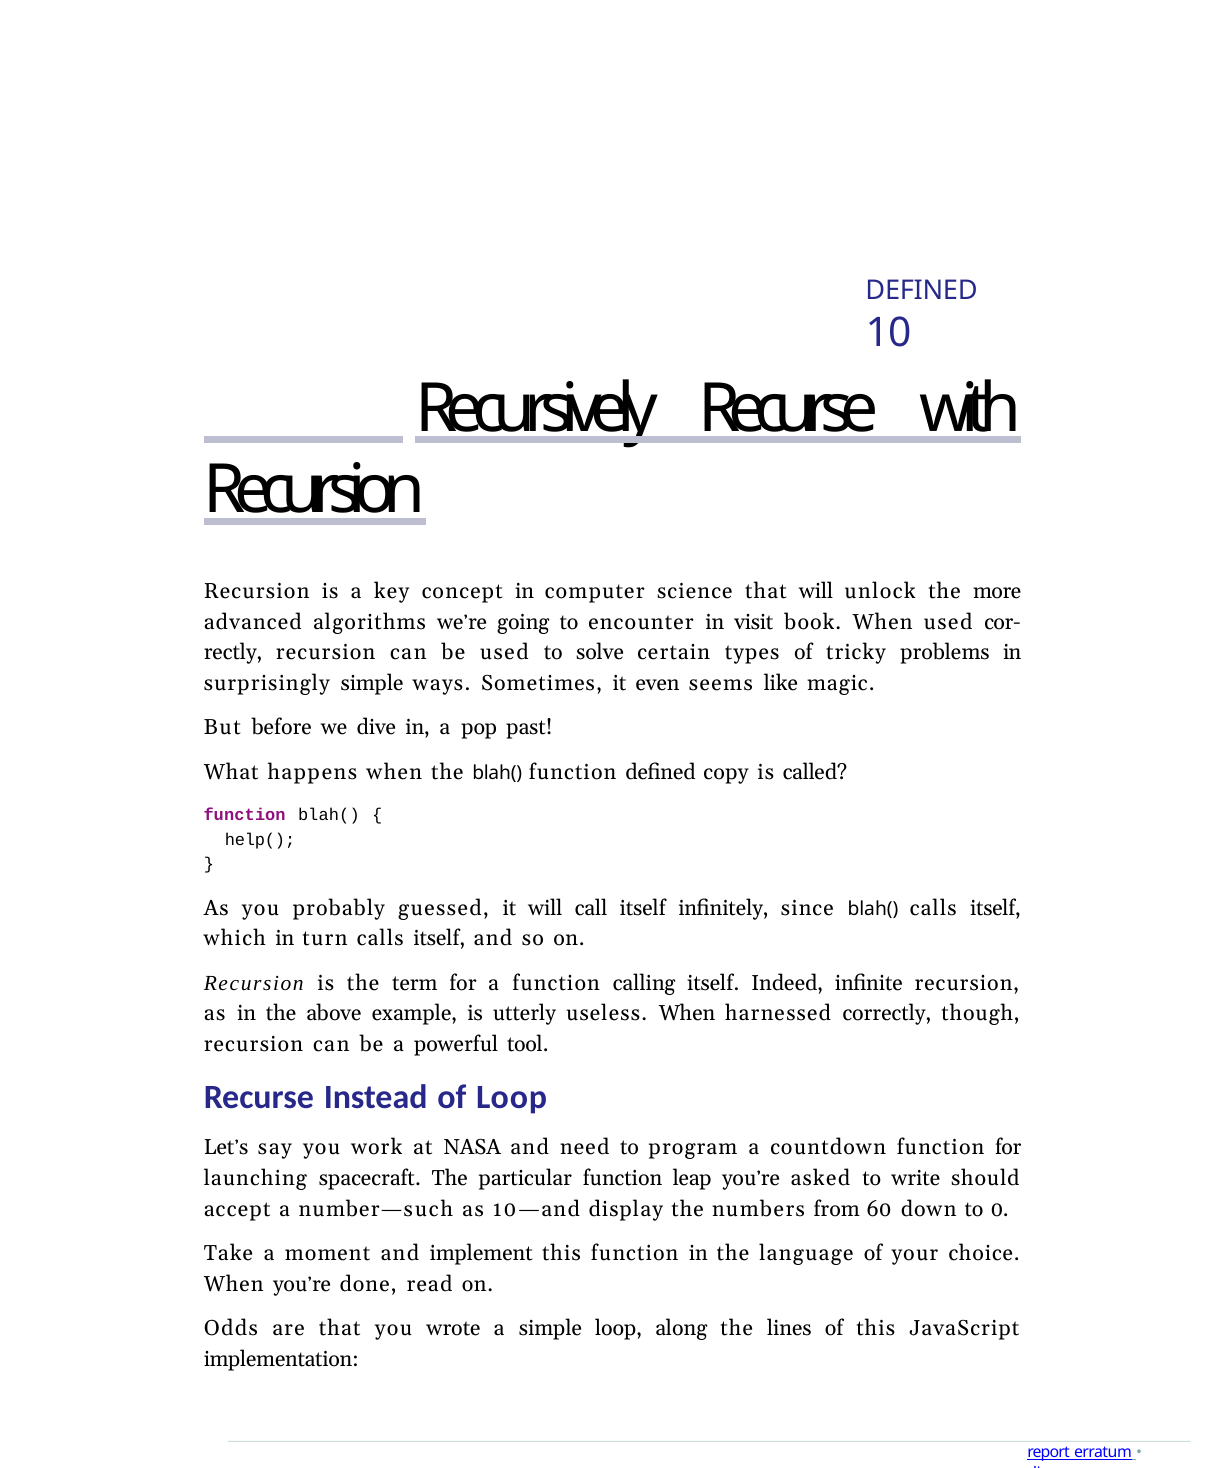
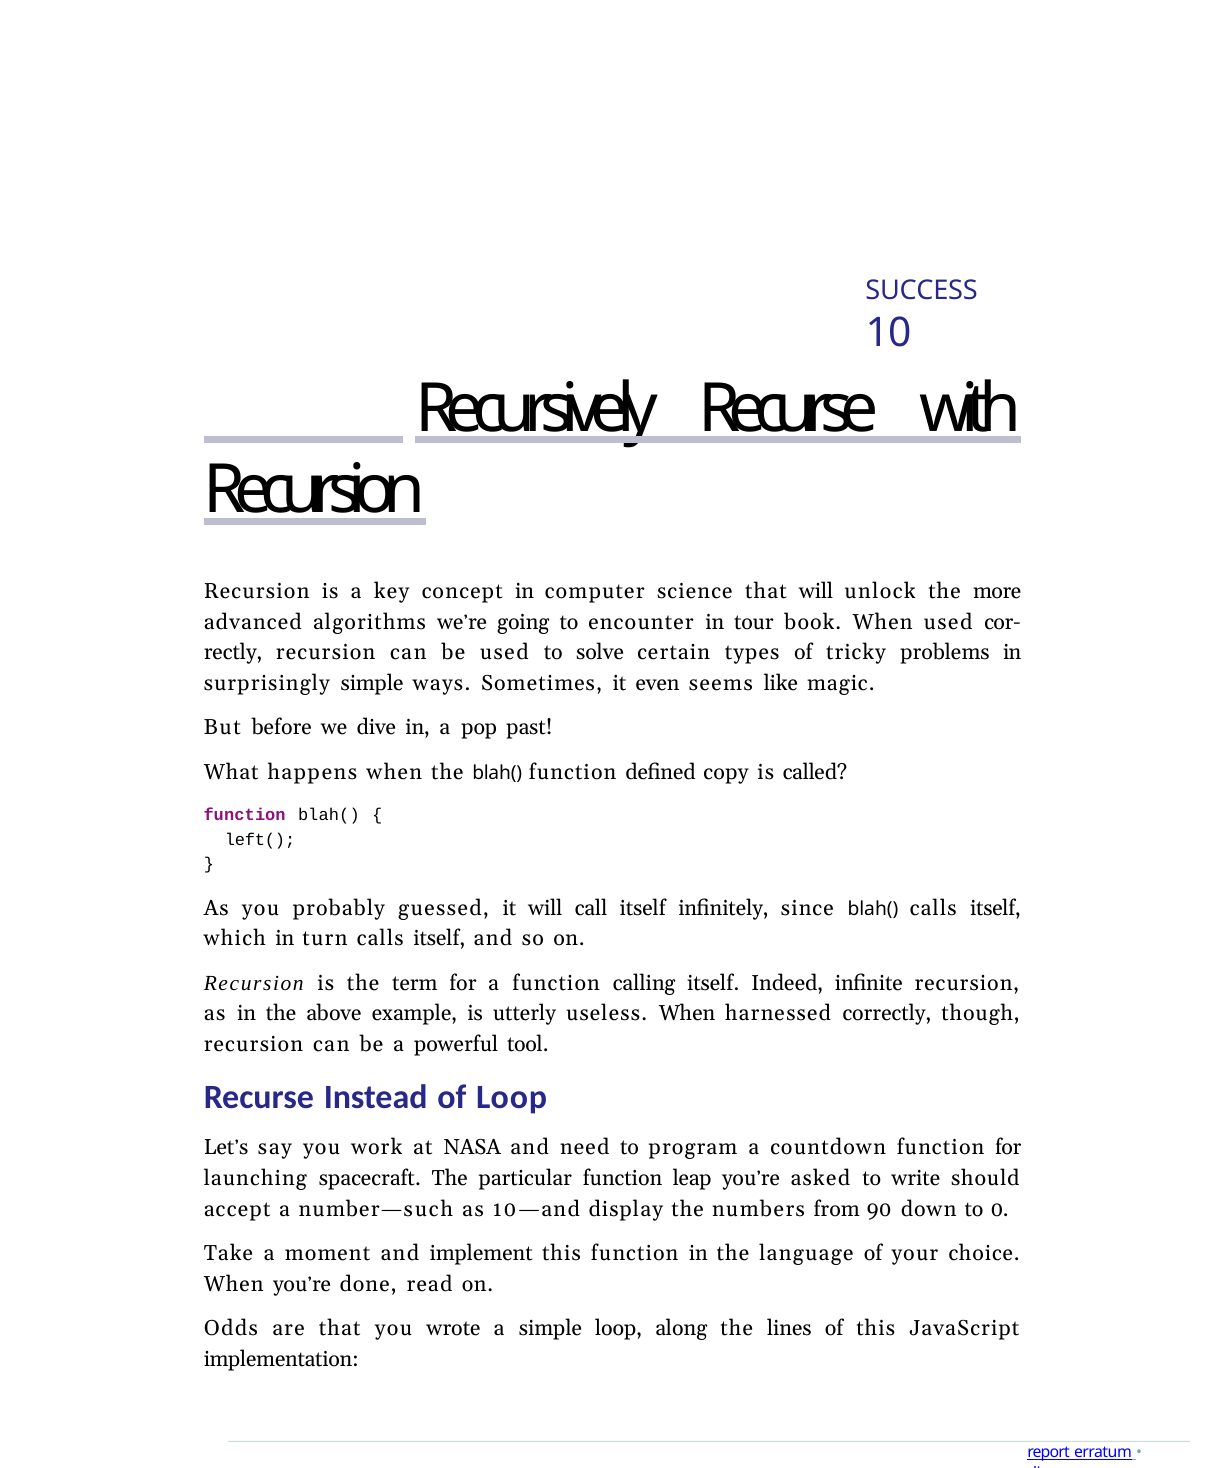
DEFINED: DEFINED -> SUCCESS (922, 291)
visit: visit -> tour (754, 622)
help(: help( -> left( (260, 839)
60: 60 -> 90 (879, 1209)
